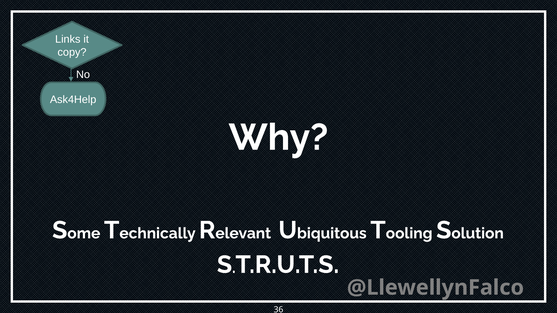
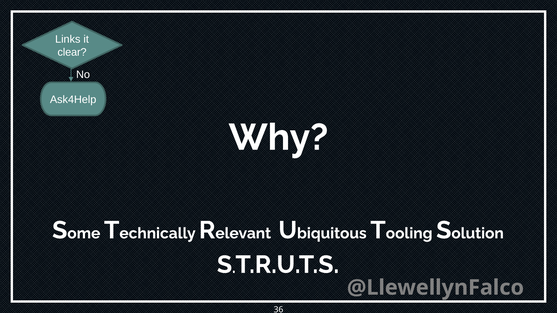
copy: copy -> clear (72, 52)
